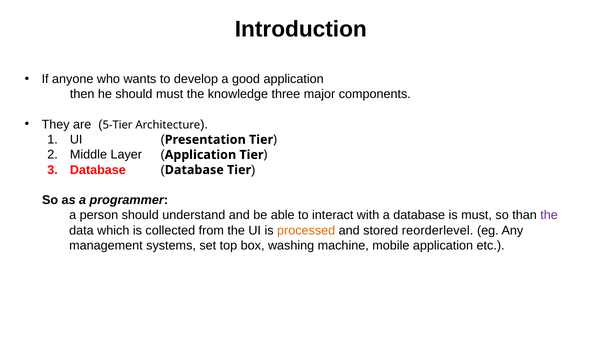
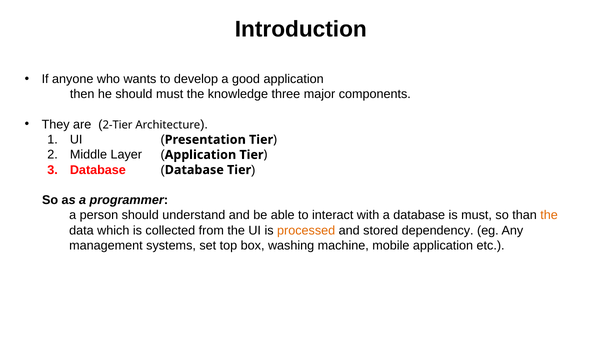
5-Tier: 5-Tier -> 2-Tier (118, 125)
the colour: purple -> orange (549, 215)
reorderlevel: reorderlevel -> dependency (438, 230)
